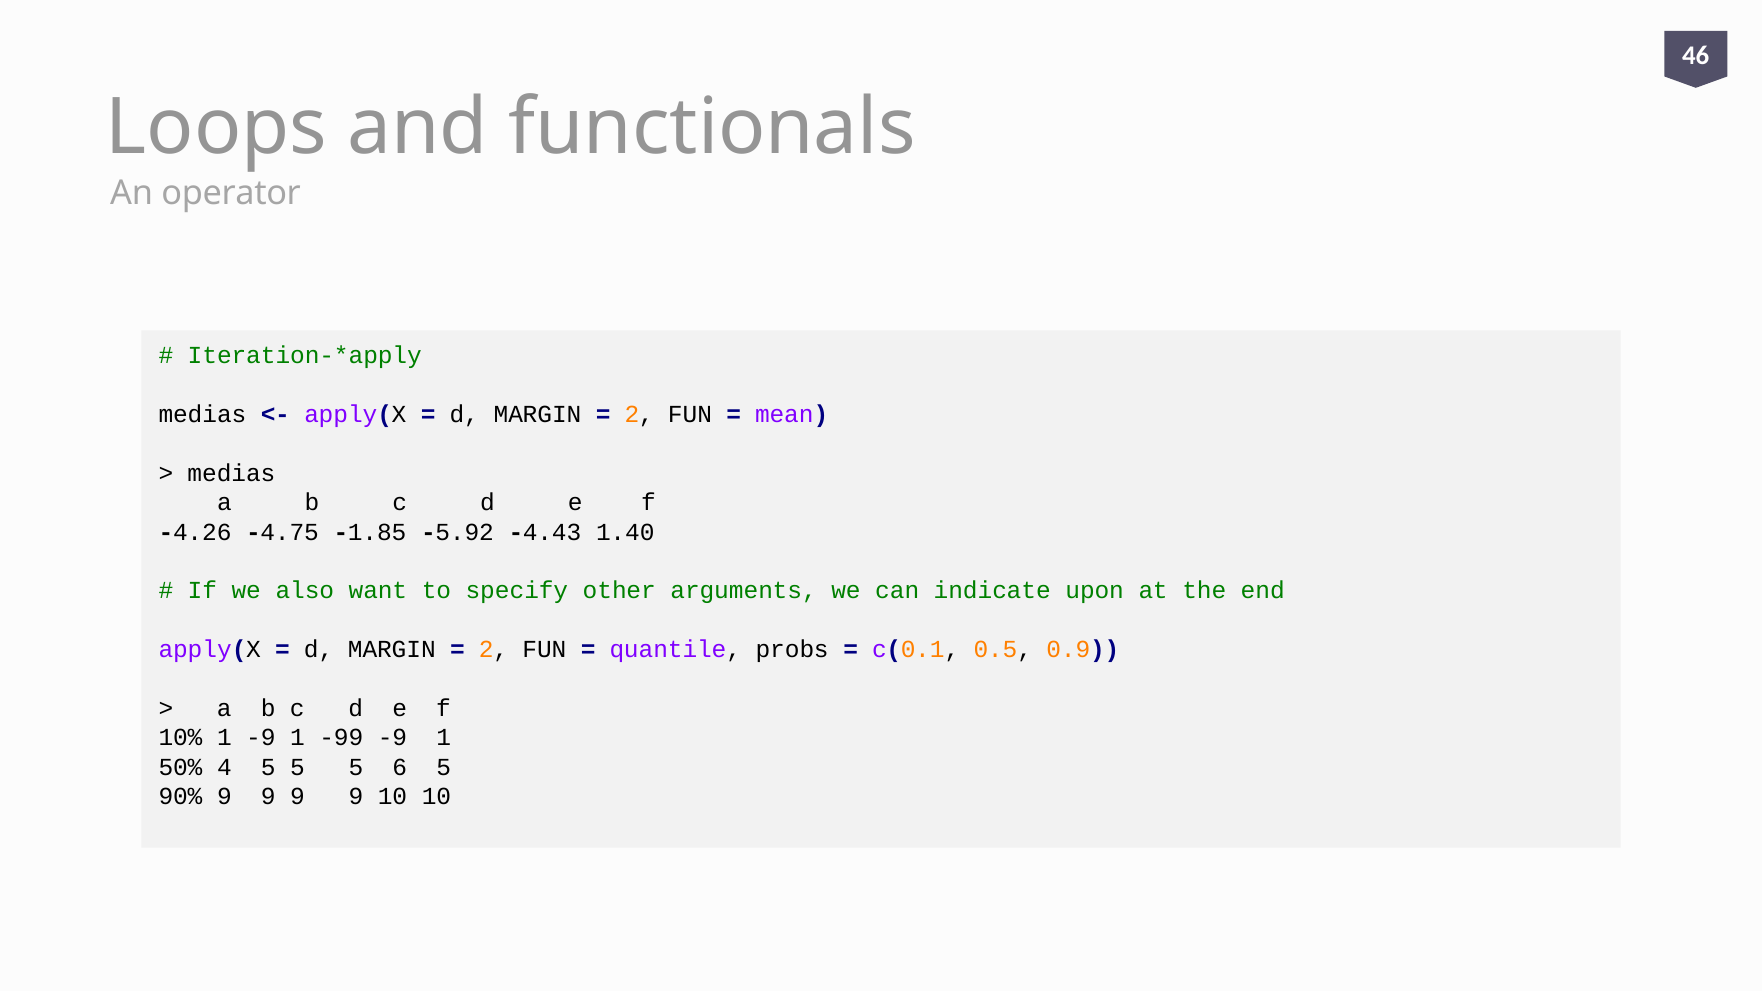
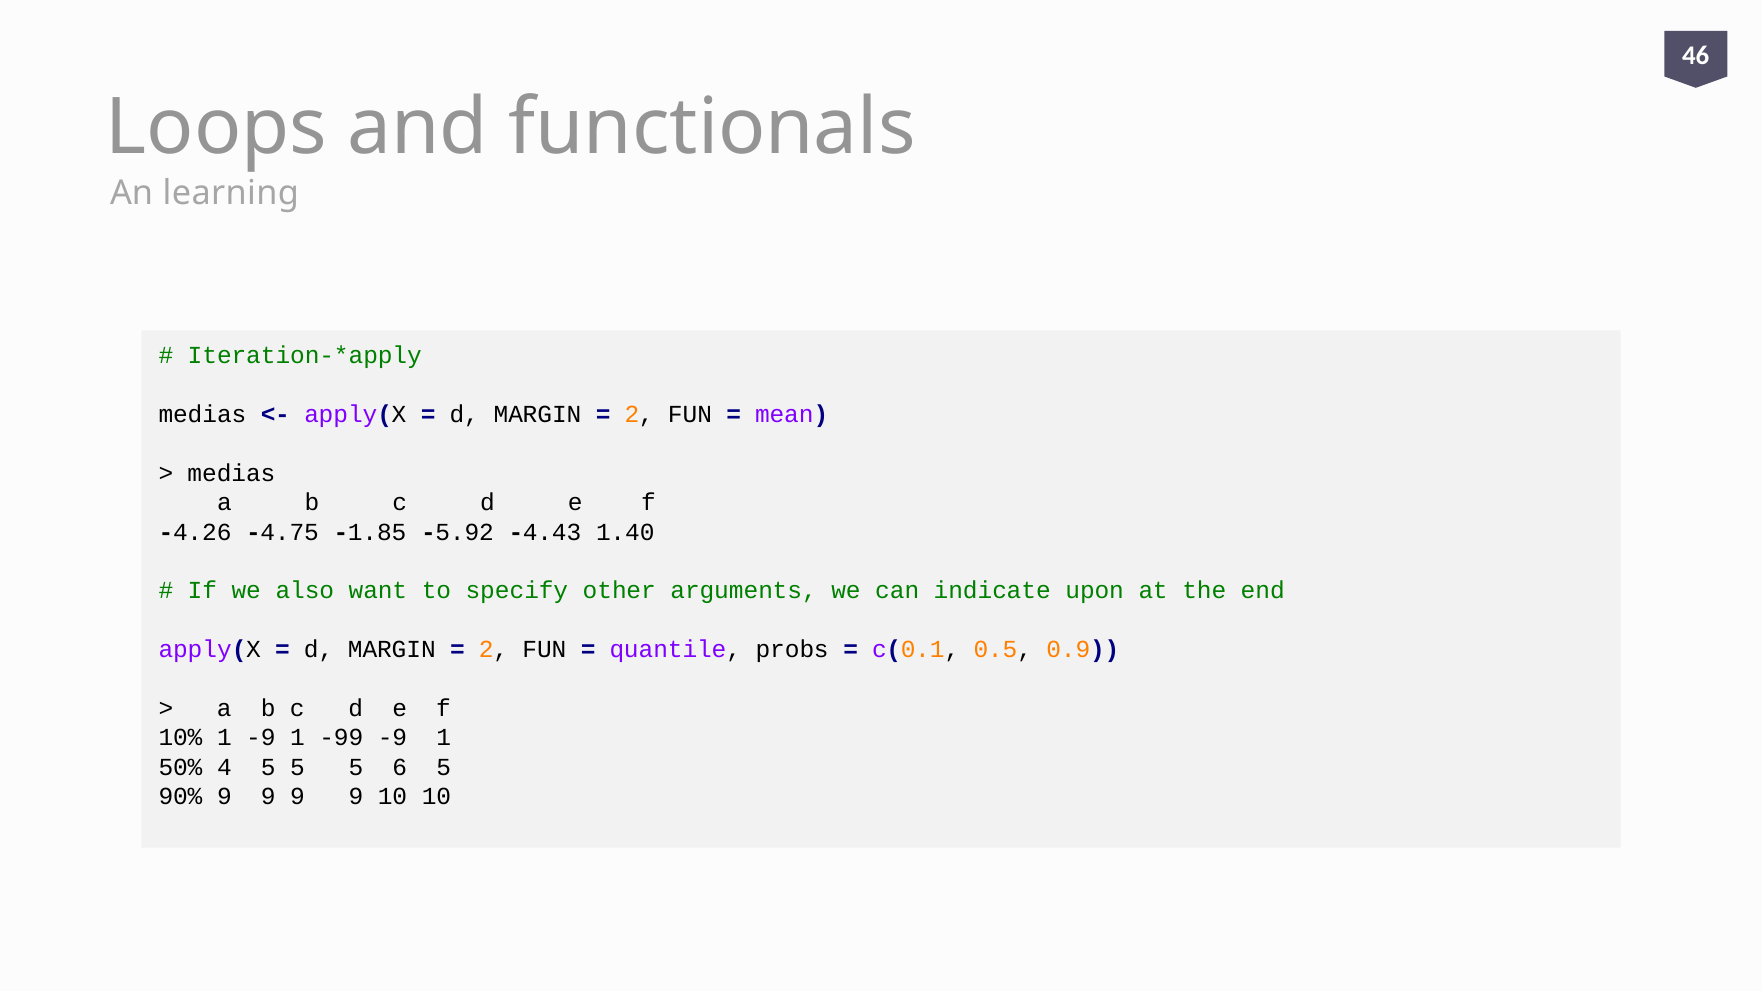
operator: operator -> learning (231, 193)
